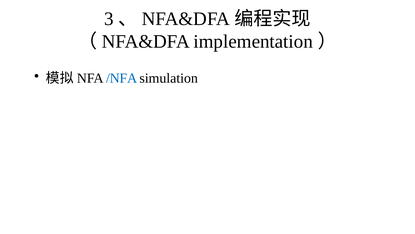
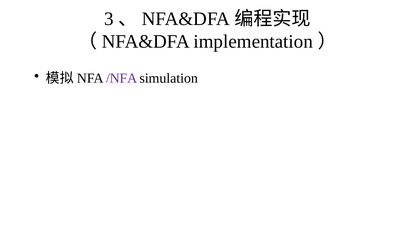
/NFA colour: blue -> purple (122, 78)
